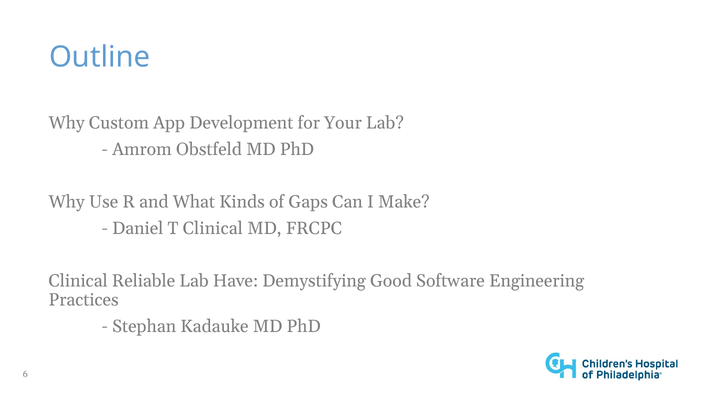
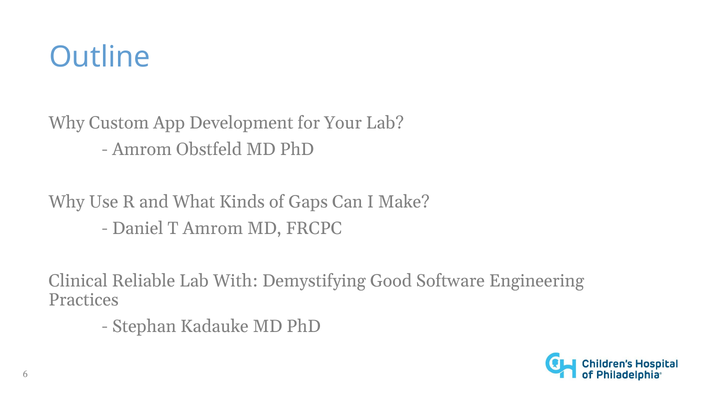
T Clinical: Clinical -> Amrom (213, 228)
Have: Have -> With (235, 281)
